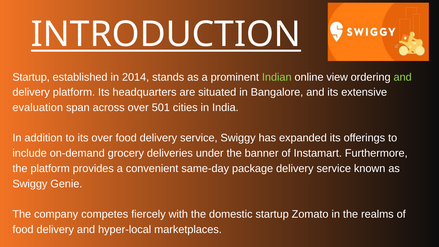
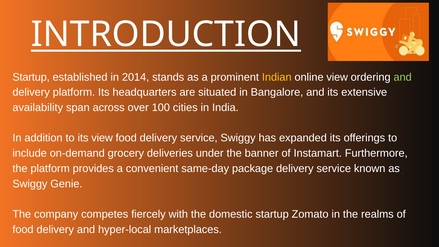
Indian colour: light green -> yellow (277, 77)
evaluation: evaluation -> availability (38, 108)
501: 501 -> 100 (161, 108)
its over: over -> view (102, 138)
